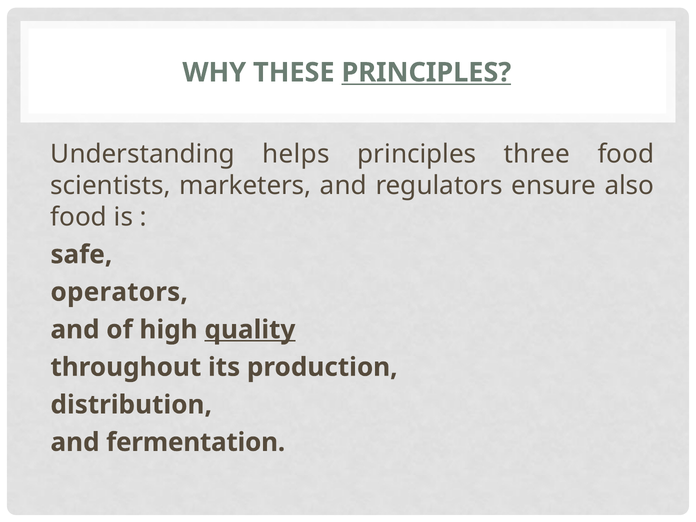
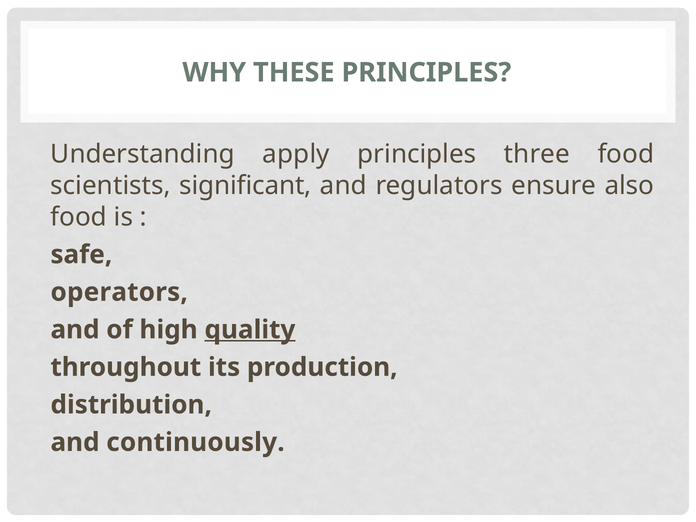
PRINCIPLES underline: present -> none (426, 72)
helps: helps -> apply (296, 154)
marketers: marketers -> significant (245, 186)
fermentation: fermentation -> continuously (195, 442)
